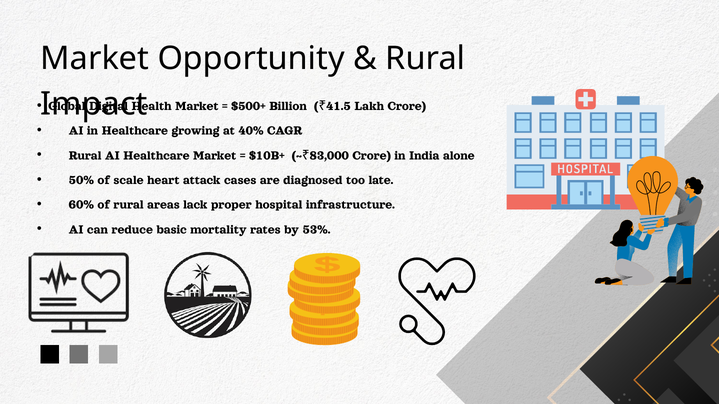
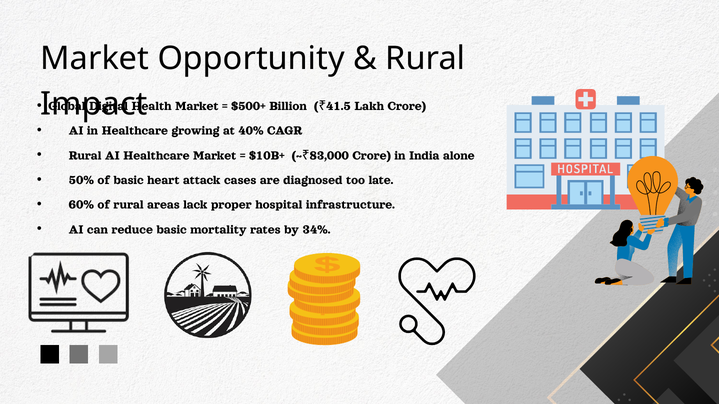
of scale: scale -> basic (129, 180)
53%: 53% -> 34% (316, 229)
